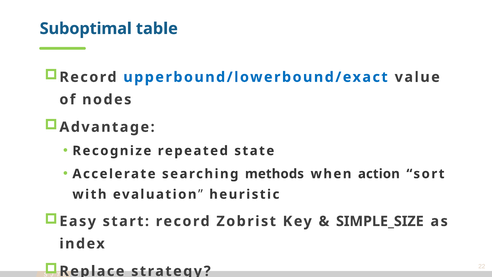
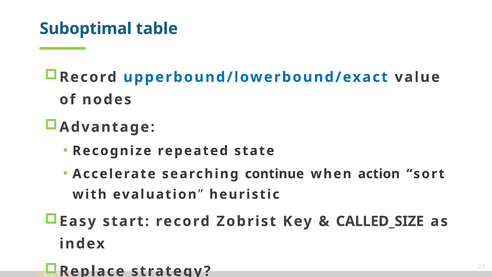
methods: methods -> continue (274, 174)
SIMPLE_SIZE: SIMPLE_SIZE -> CALLED_SIZE (380, 221)
